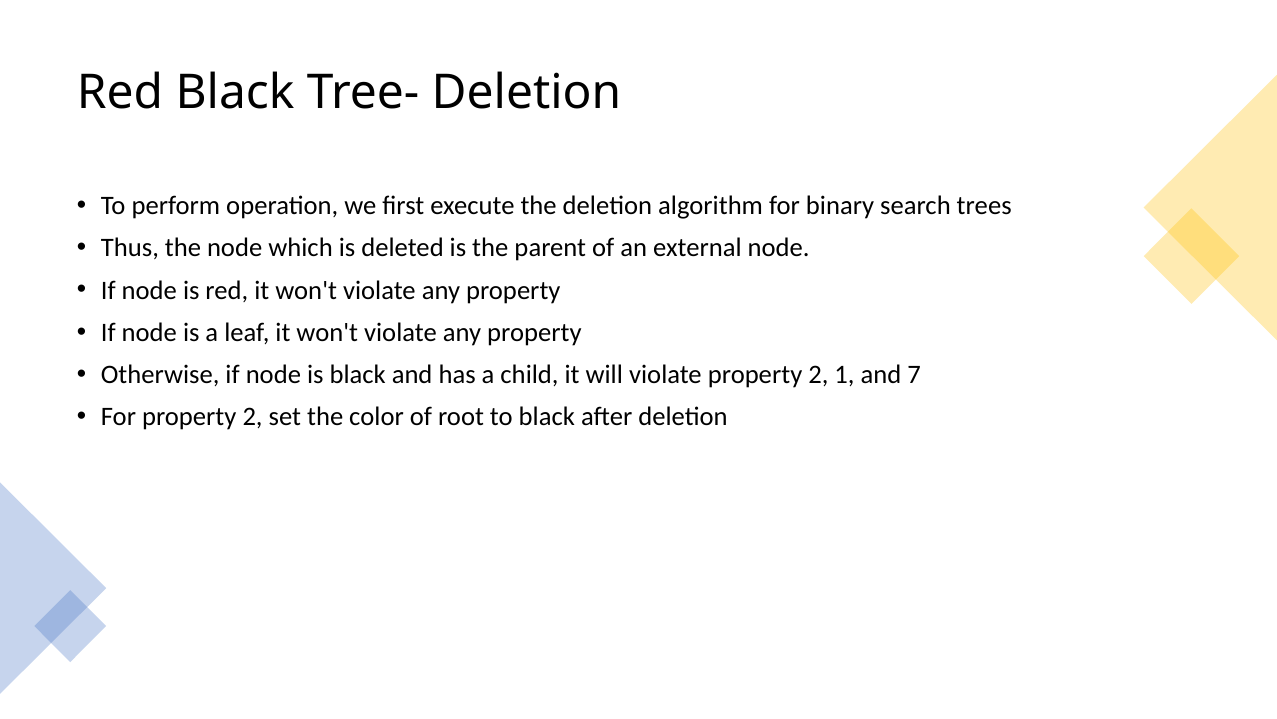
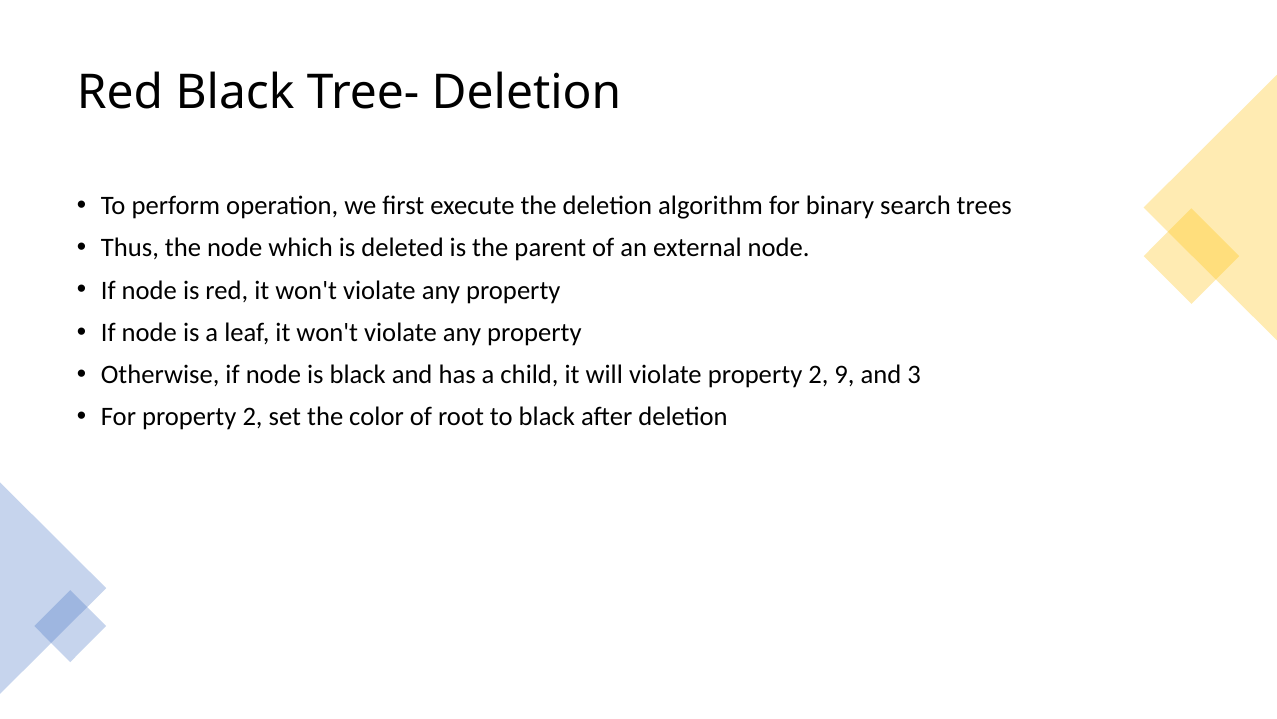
1: 1 -> 9 (844, 374)
7: 7 -> 3 (914, 374)
